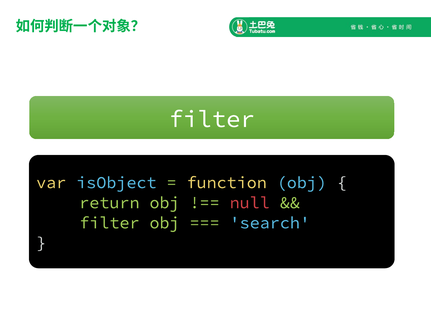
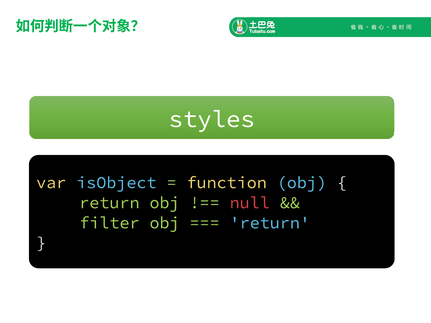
filter: filter -> styles (212, 119)
search: search -> return (270, 223)
